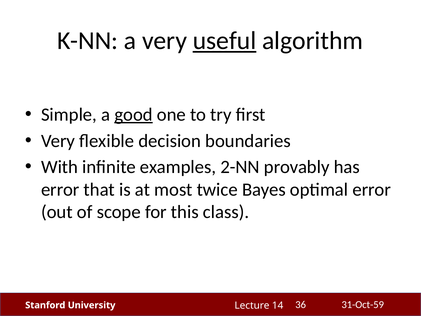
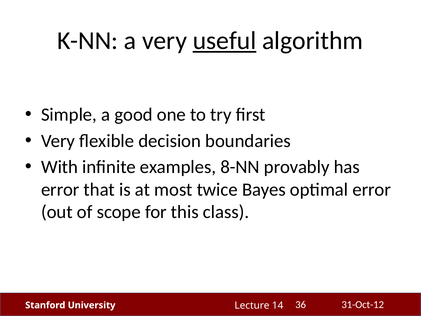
good underline: present -> none (134, 115)
2-NN: 2-NN -> 8-NN (240, 167)
31-Oct-59: 31-Oct-59 -> 31-Oct-12 (363, 305)
